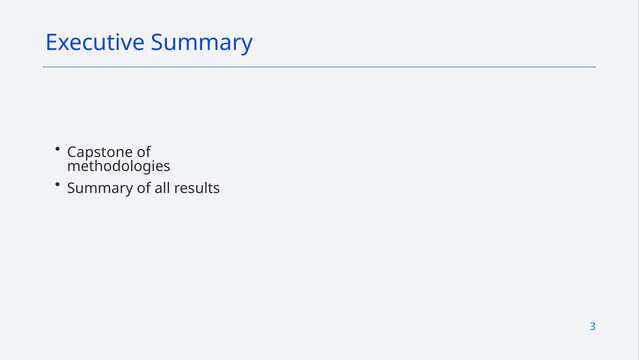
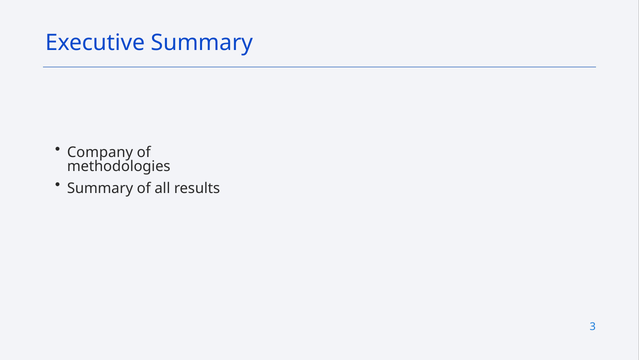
Capstone: Capstone -> Company (100, 152)
